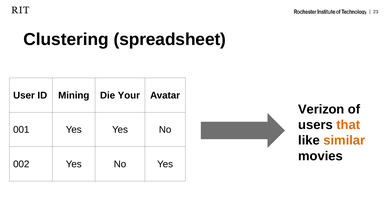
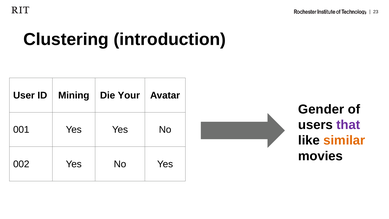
spreadsheet: spreadsheet -> introduction (170, 39)
Verizon: Verizon -> Gender (321, 109)
that colour: orange -> purple (348, 125)
